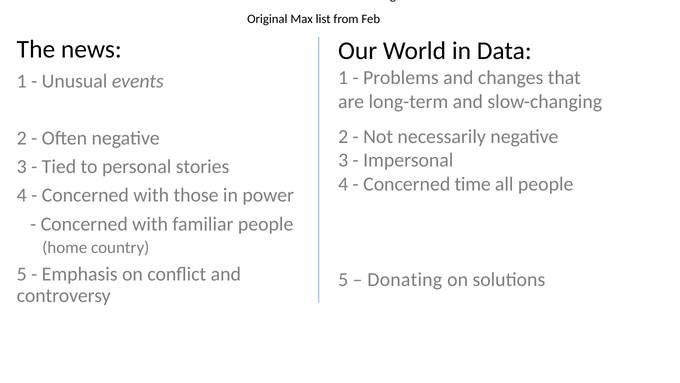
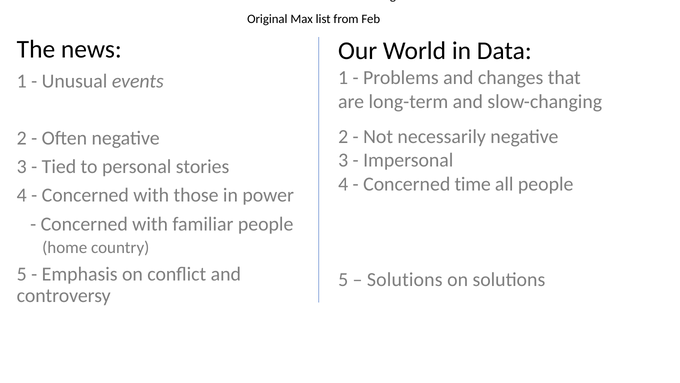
Donating: Donating -> Solutions (405, 279)
